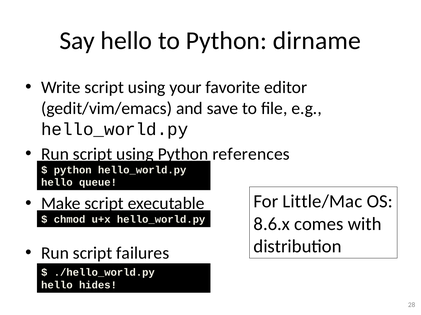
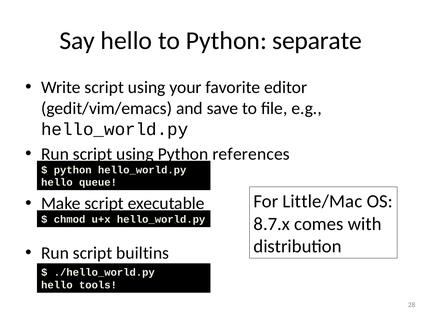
dirname: dirname -> separate (317, 41)
8.6.x: 8.6.x -> 8.7.x (272, 224)
failures: failures -> builtins (143, 254)
hides: hides -> tools (98, 286)
